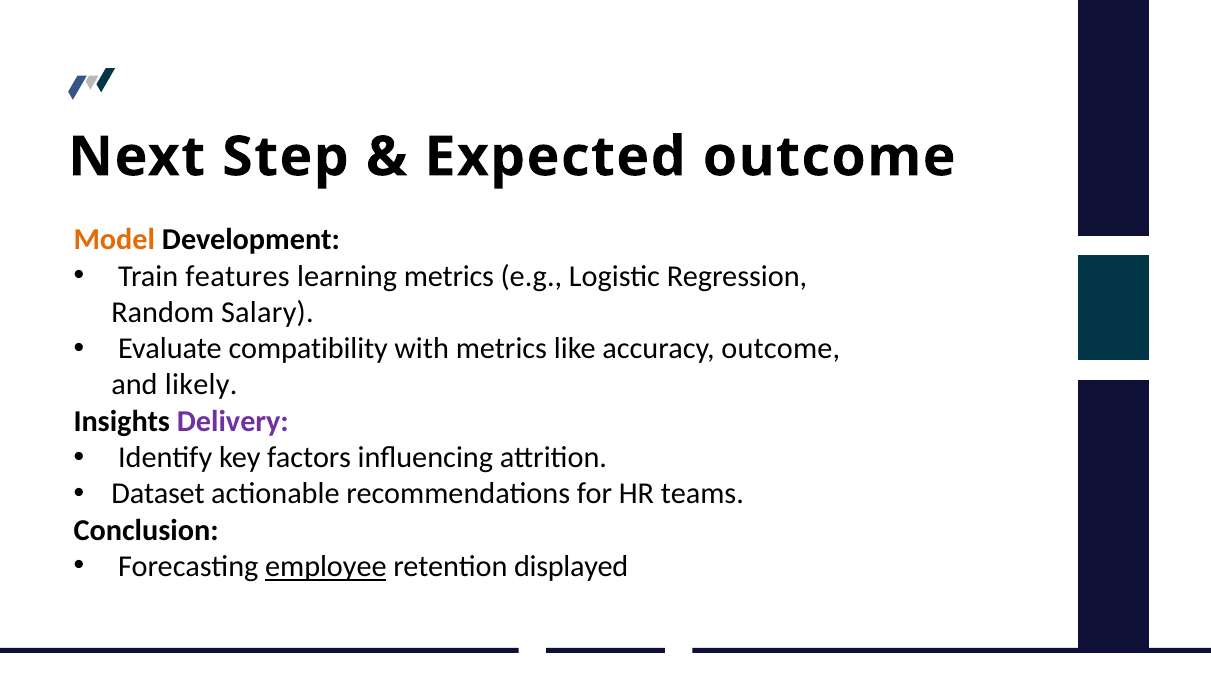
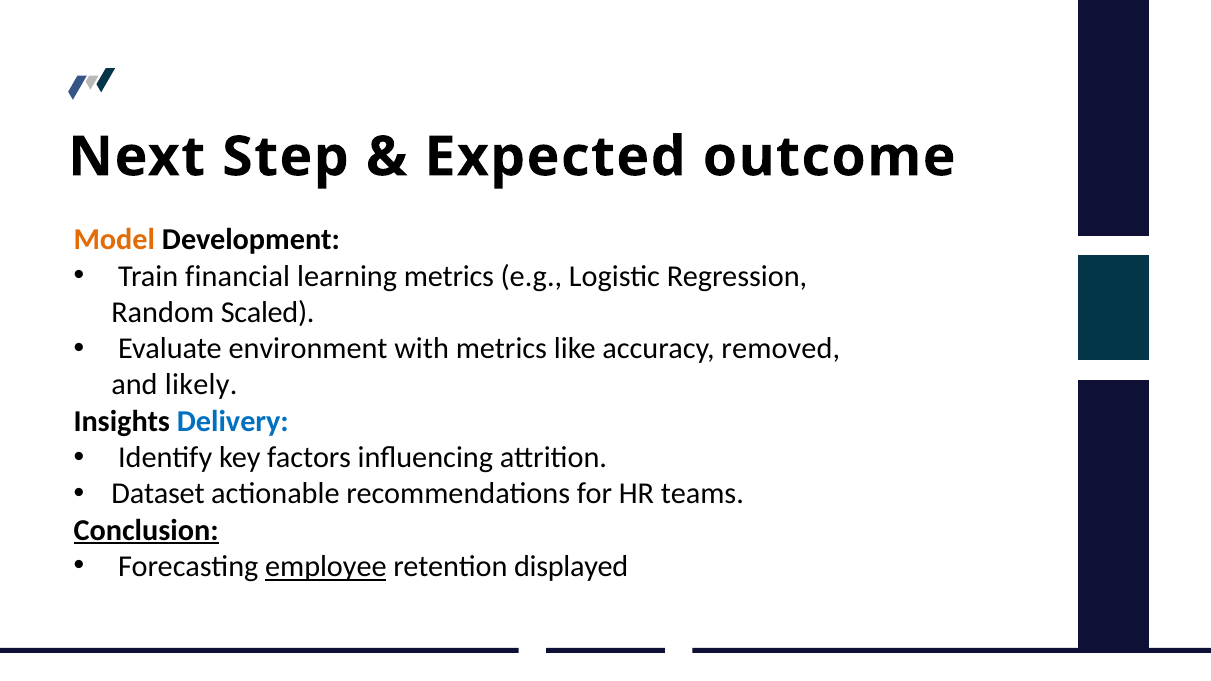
features: features -> financial (238, 276)
Salary: Salary -> Scaled (268, 312)
compatibility: compatibility -> environment (308, 349)
accuracy outcome: outcome -> removed (781, 349)
Delivery colour: purple -> blue (233, 421)
Conclusion underline: none -> present (146, 530)
